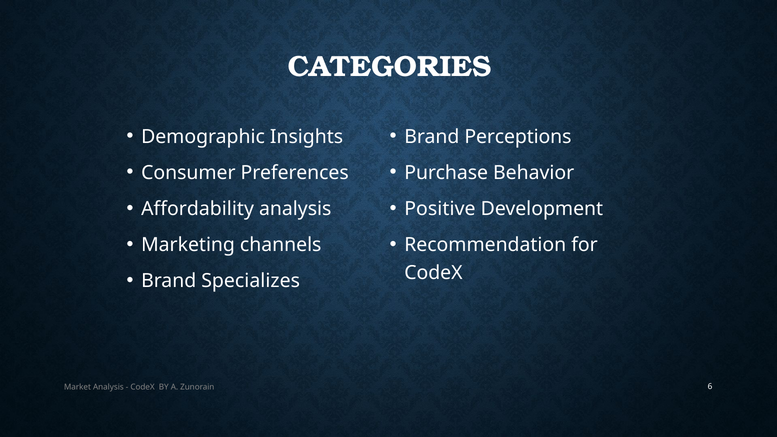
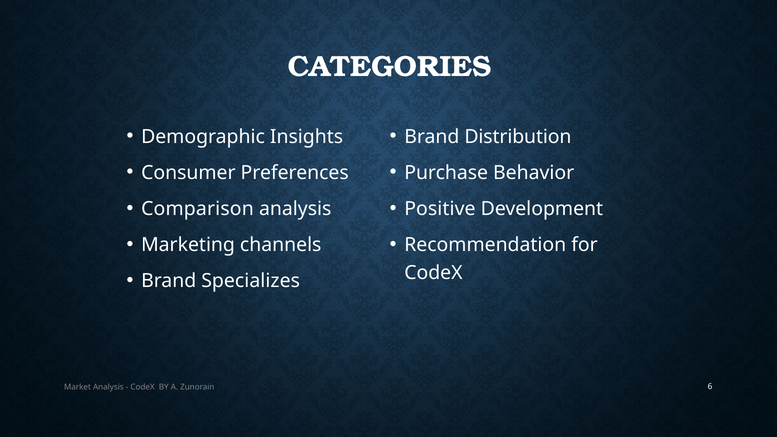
Perceptions: Perceptions -> Distribution (518, 137)
Affordability: Affordability -> Comparison (197, 209)
